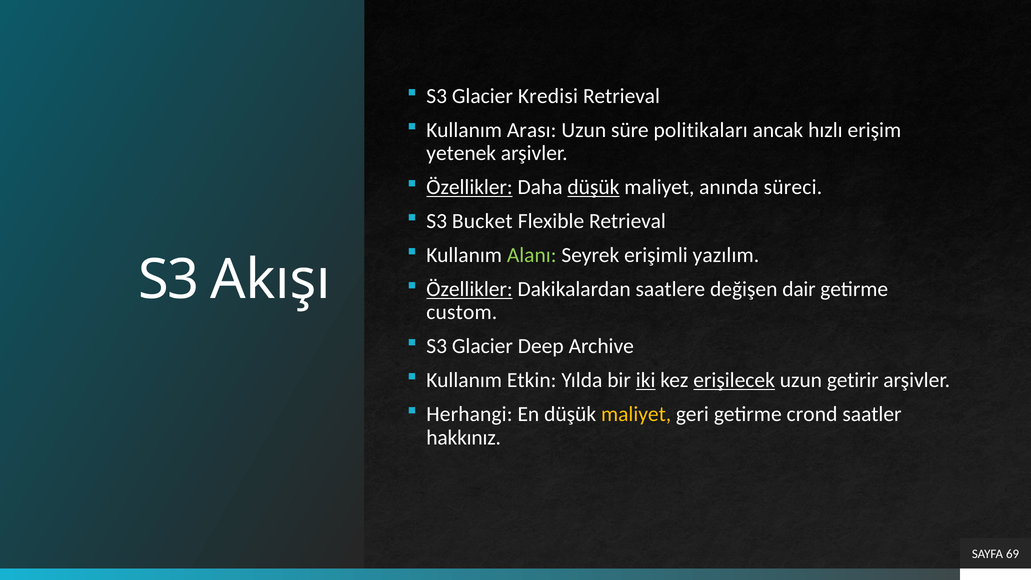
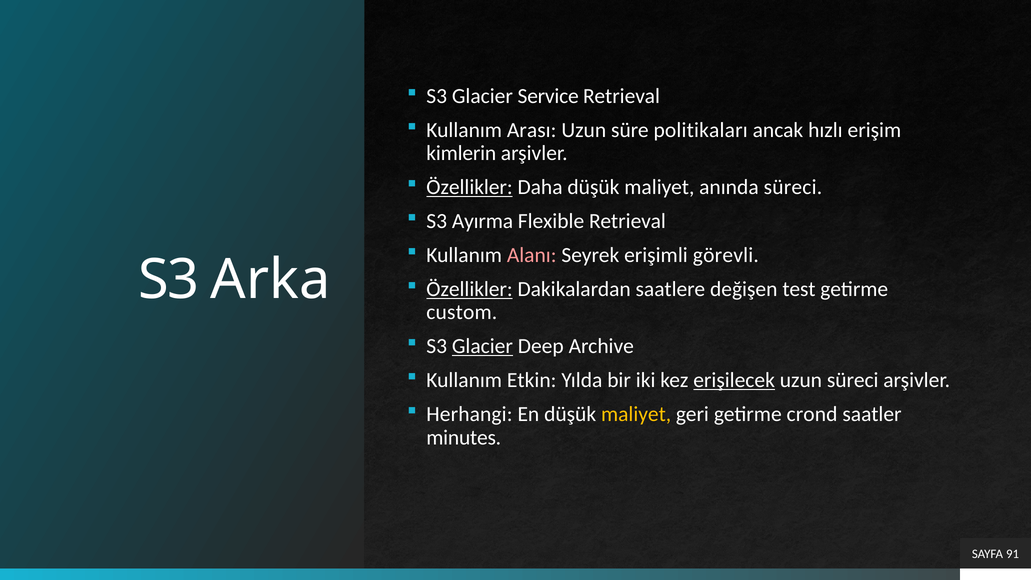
Kredisi: Kredisi -> Service (548, 96)
yetenek: yetenek -> kimlerin (461, 153)
düşük underline: present -> none (593, 187)
Bucket: Bucket -> Ayırma (483, 221)
Alanı colour: light green -> pink (532, 255)
yazılım: yazılım -> görevli (726, 255)
Akışı: Akışı -> Arka (270, 280)
dair: dair -> test (799, 289)
Glacier underline: none -> present (482, 346)
iki underline: present -> none (646, 380)
uzun getirir: getirir -> süreci (853, 380)
hakkınız: hakkınız -> minutes (464, 437)
69: 69 -> 91 (1013, 554)
